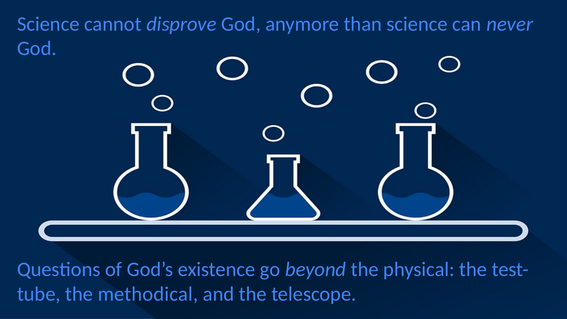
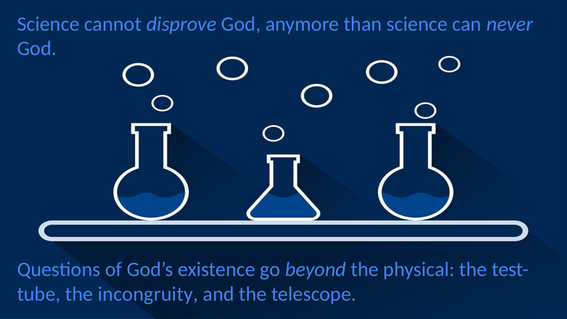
methodical: methodical -> incongruity (148, 294)
